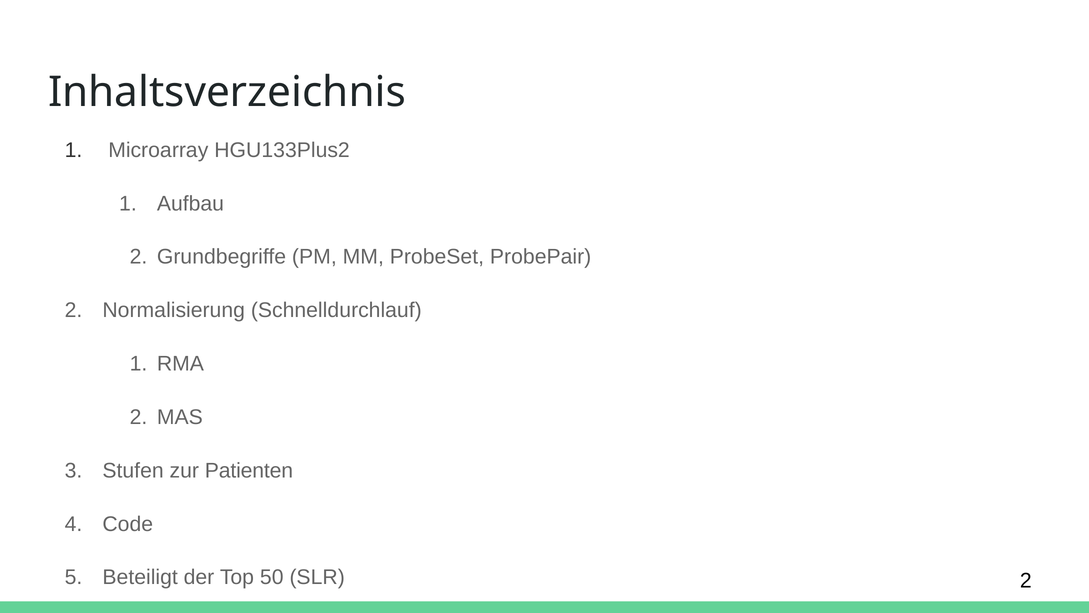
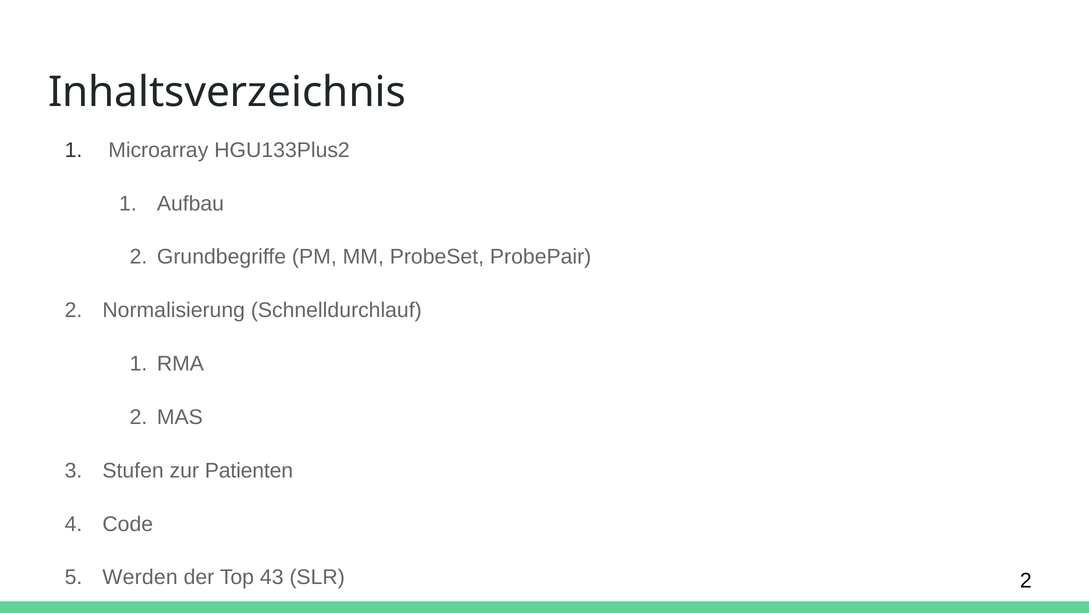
Beteiligt: Beteiligt -> Werden (140, 577)
50: 50 -> 43 (272, 577)
